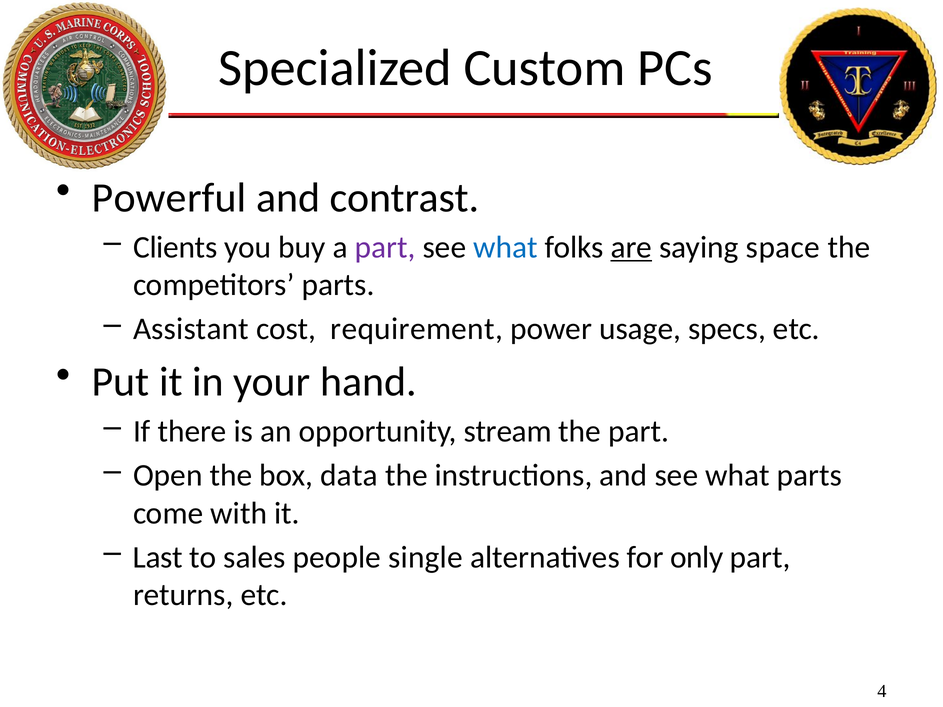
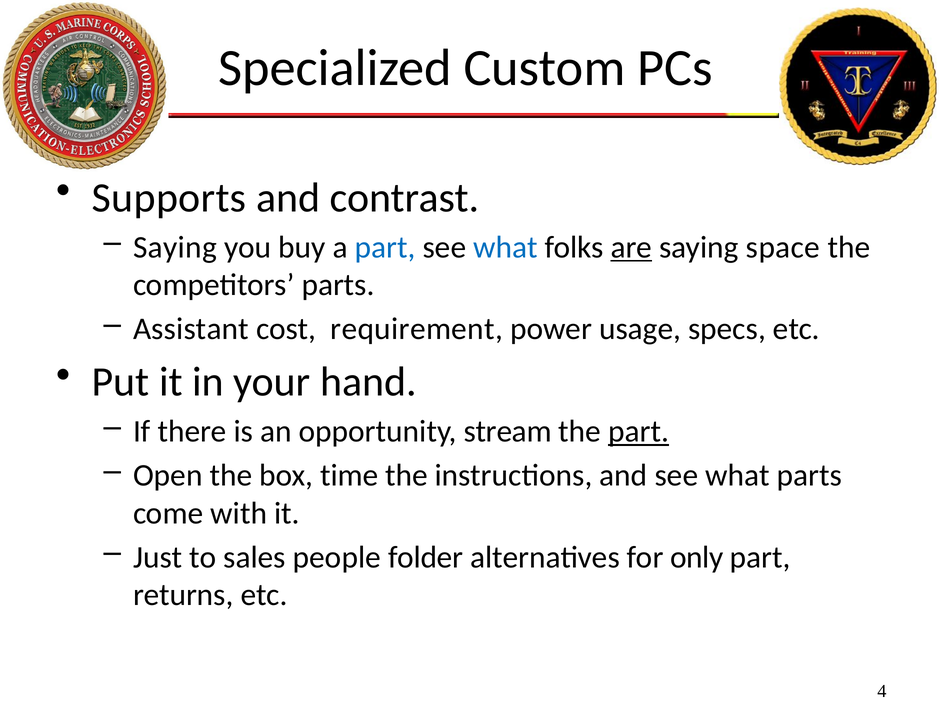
Powerful: Powerful -> Supports (169, 198)
Clients: Clients -> Saying (175, 247)
part colour: purple -> blue (385, 247)
part underline: none -> present (639, 432)
data: data -> time (349, 476)
Last: Last -> Just (158, 557)
single: single -> folder (426, 557)
